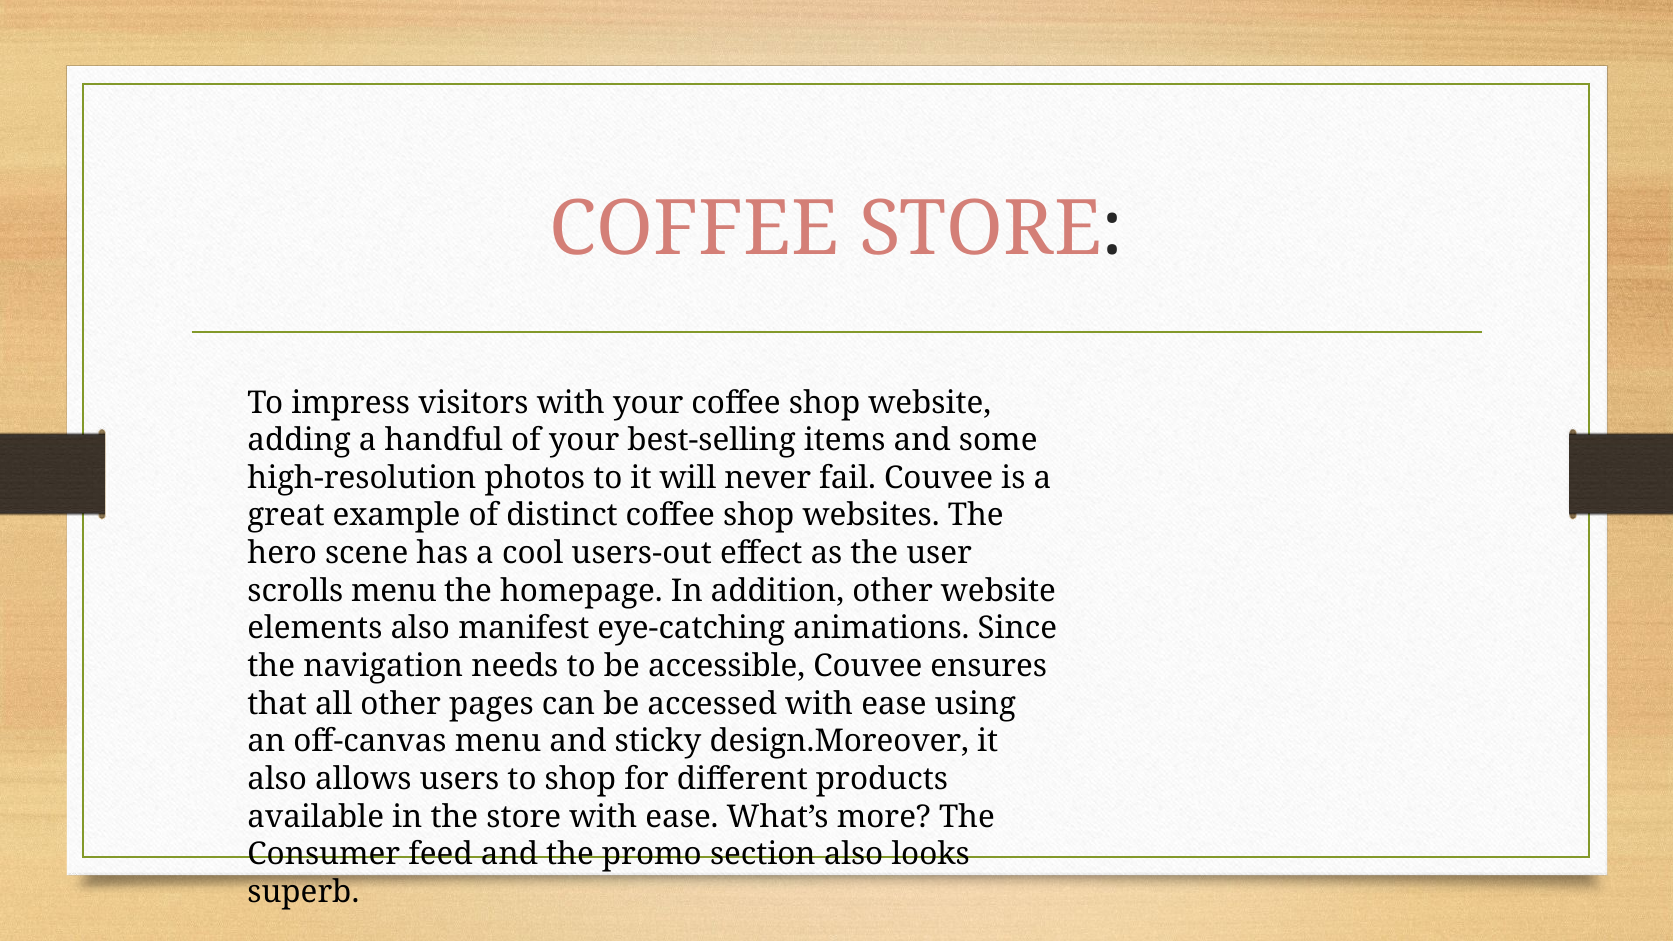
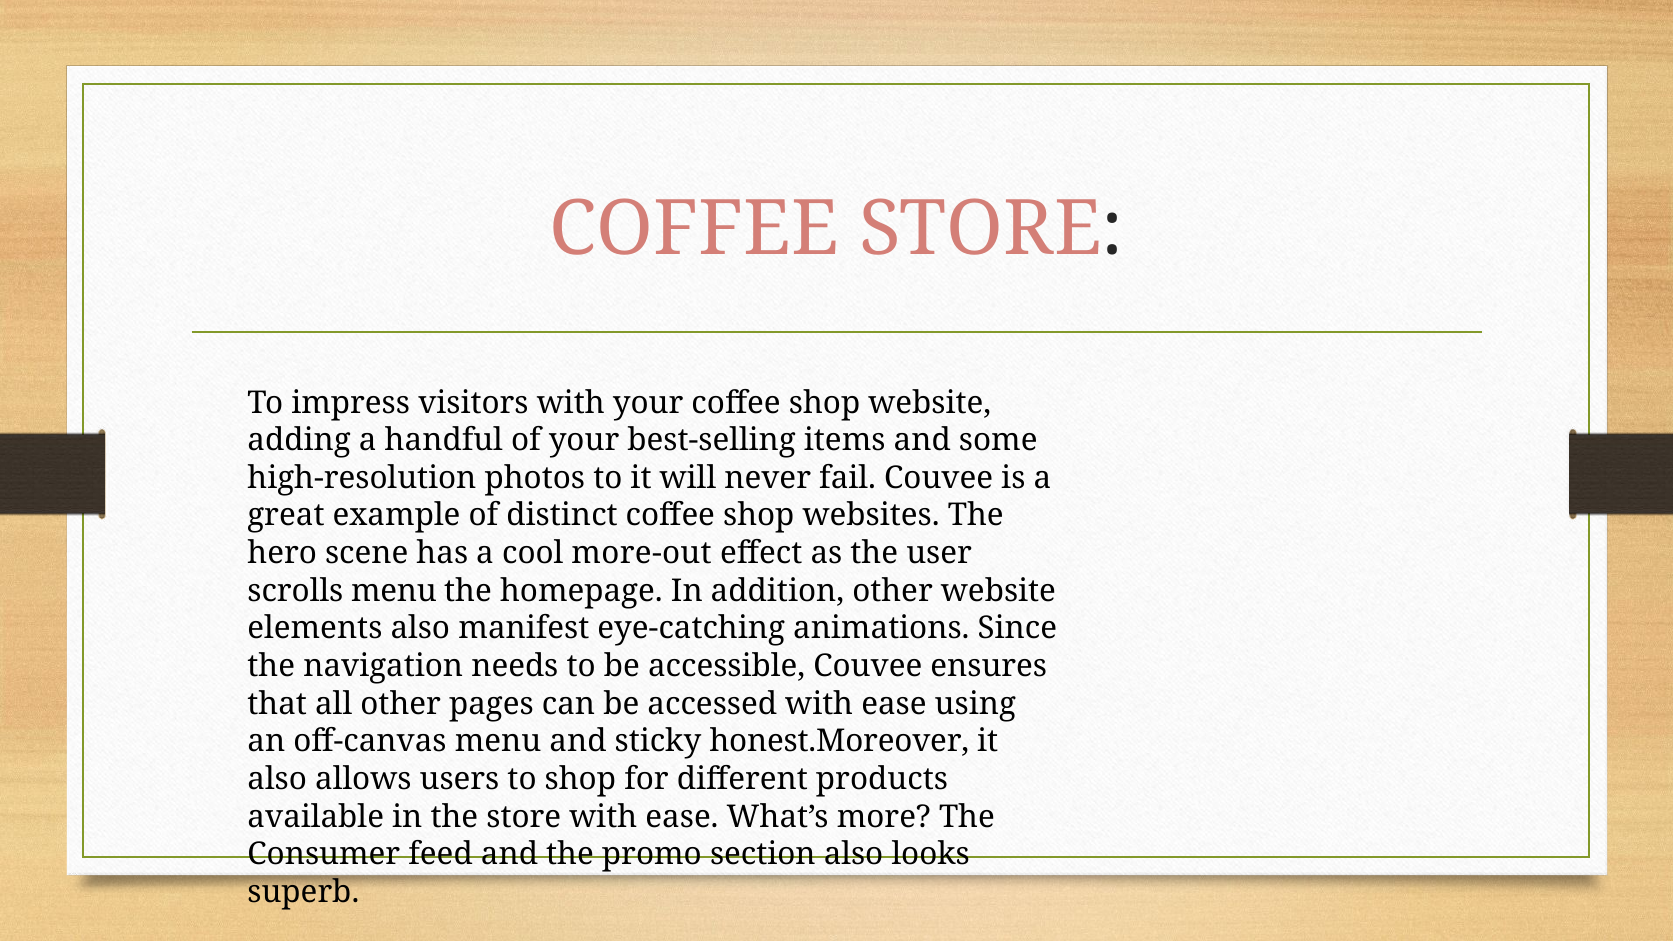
users-out: users-out -> more-out (642, 553)
design.Moreover: design.Moreover -> honest.Moreover (839, 741)
